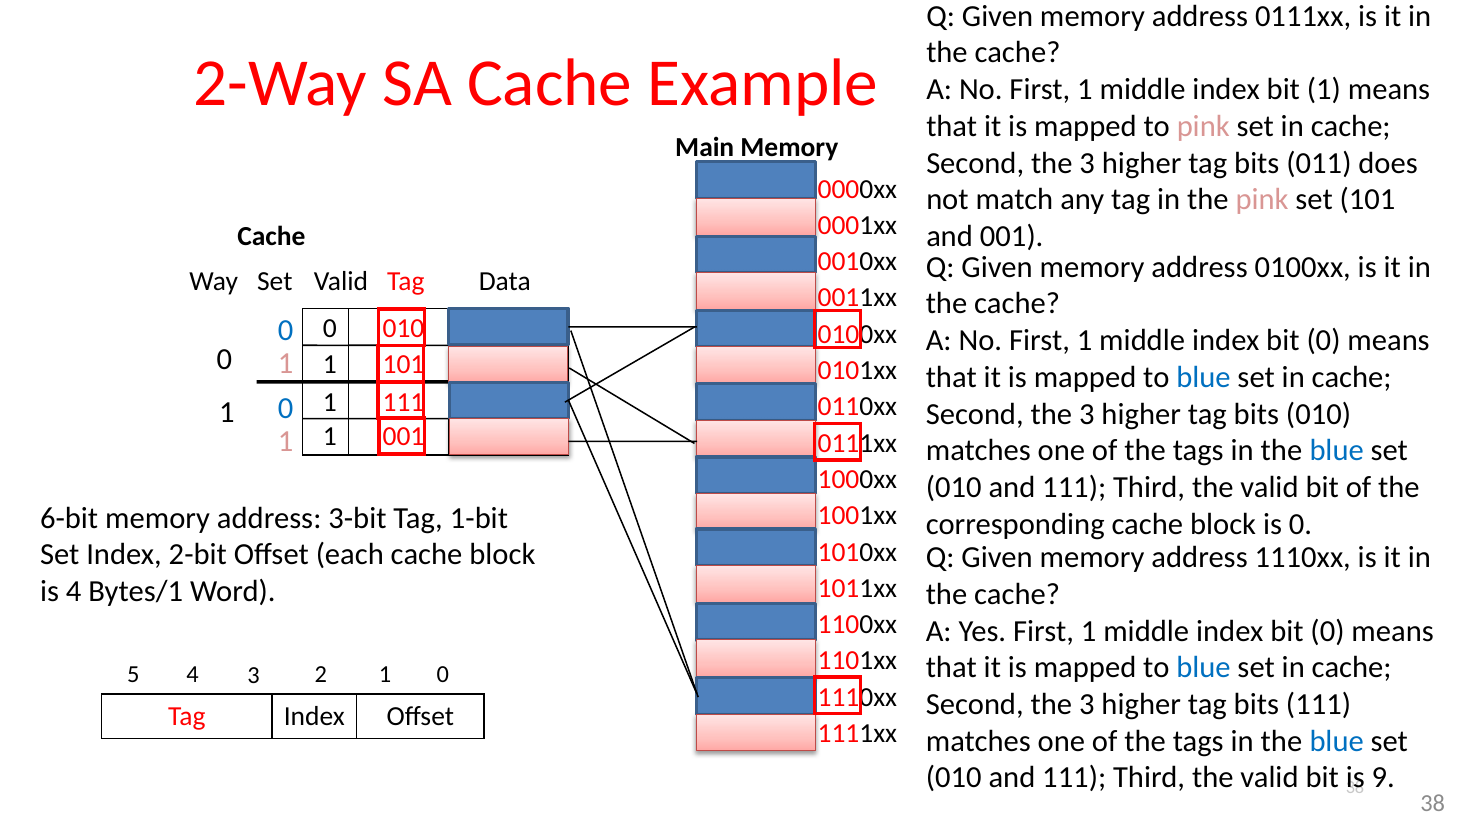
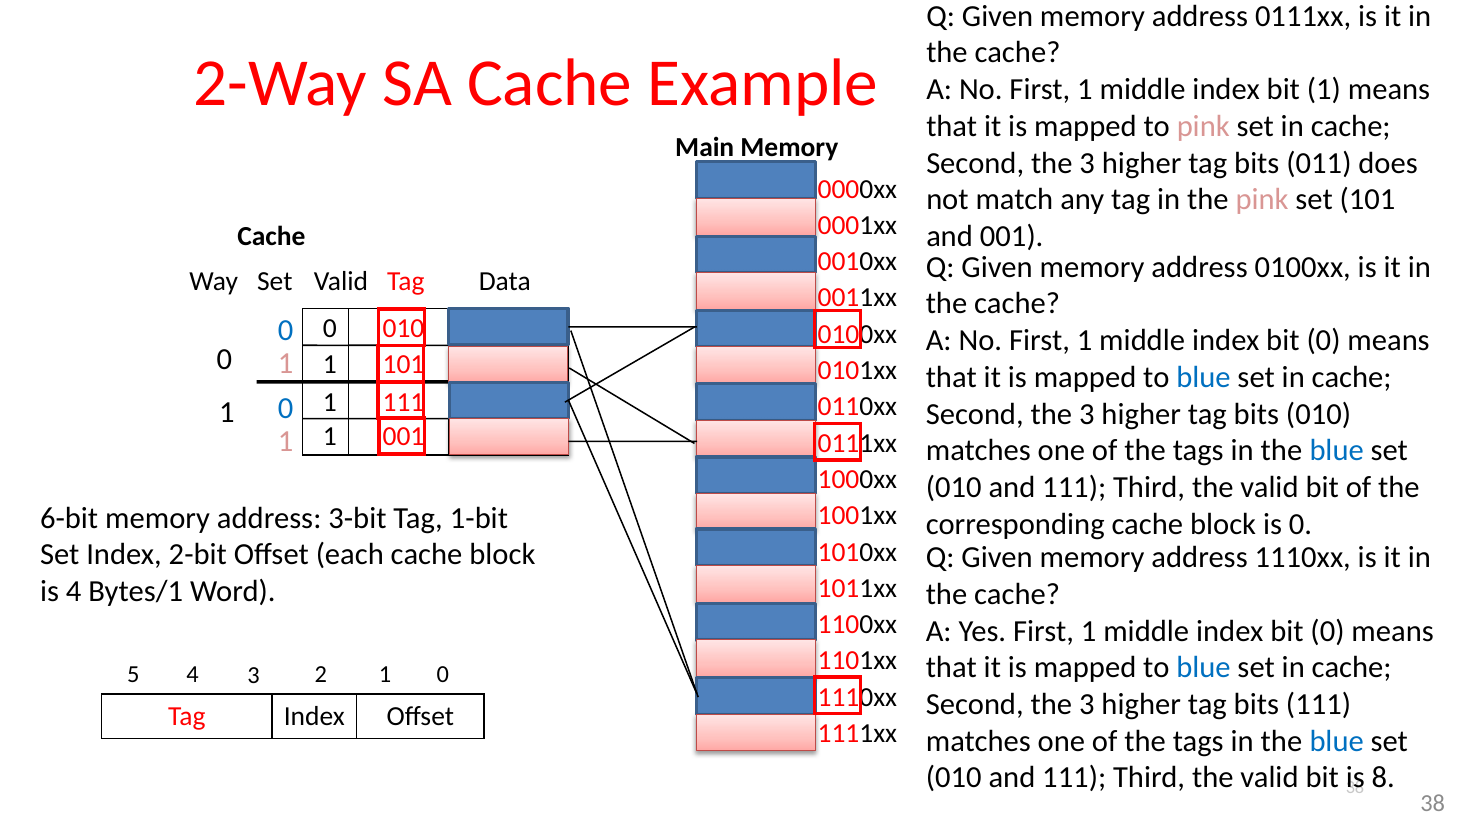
9: 9 -> 8 (1383, 778)
